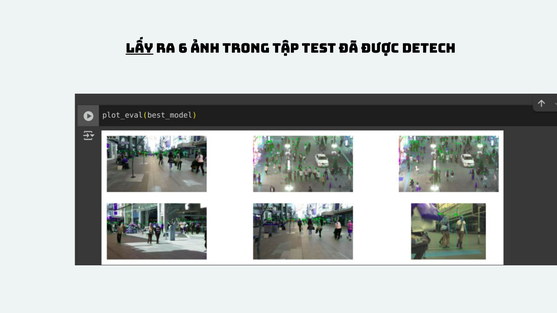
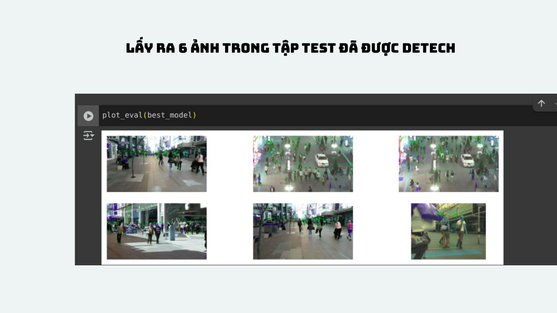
Lấy underline: present -> none (140, 49)
